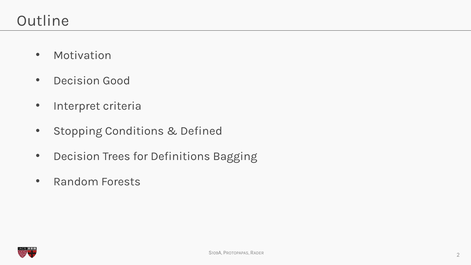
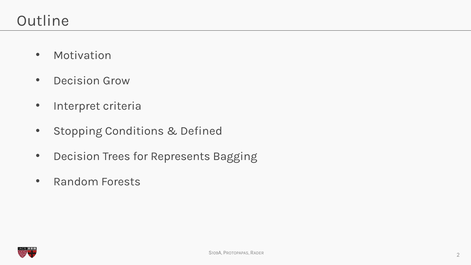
Good: Good -> Grow (116, 80)
Definitions: Definitions -> Represents (180, 156)
